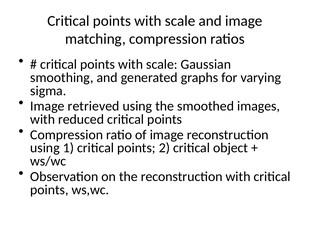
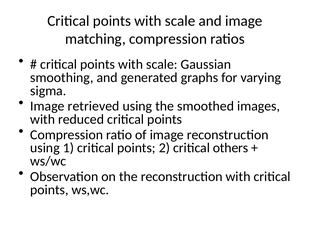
object: object -> others (231, 148)
